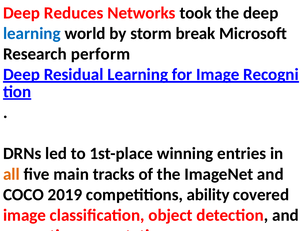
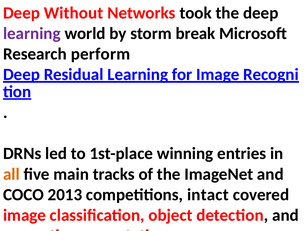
Reduces: Reduces -> Without (74, 13)
learning colour: blue -> purple (32, 33)
2019: 2019 -> 2013 (65, 194)
ability: ability -> intact (208, 194)
